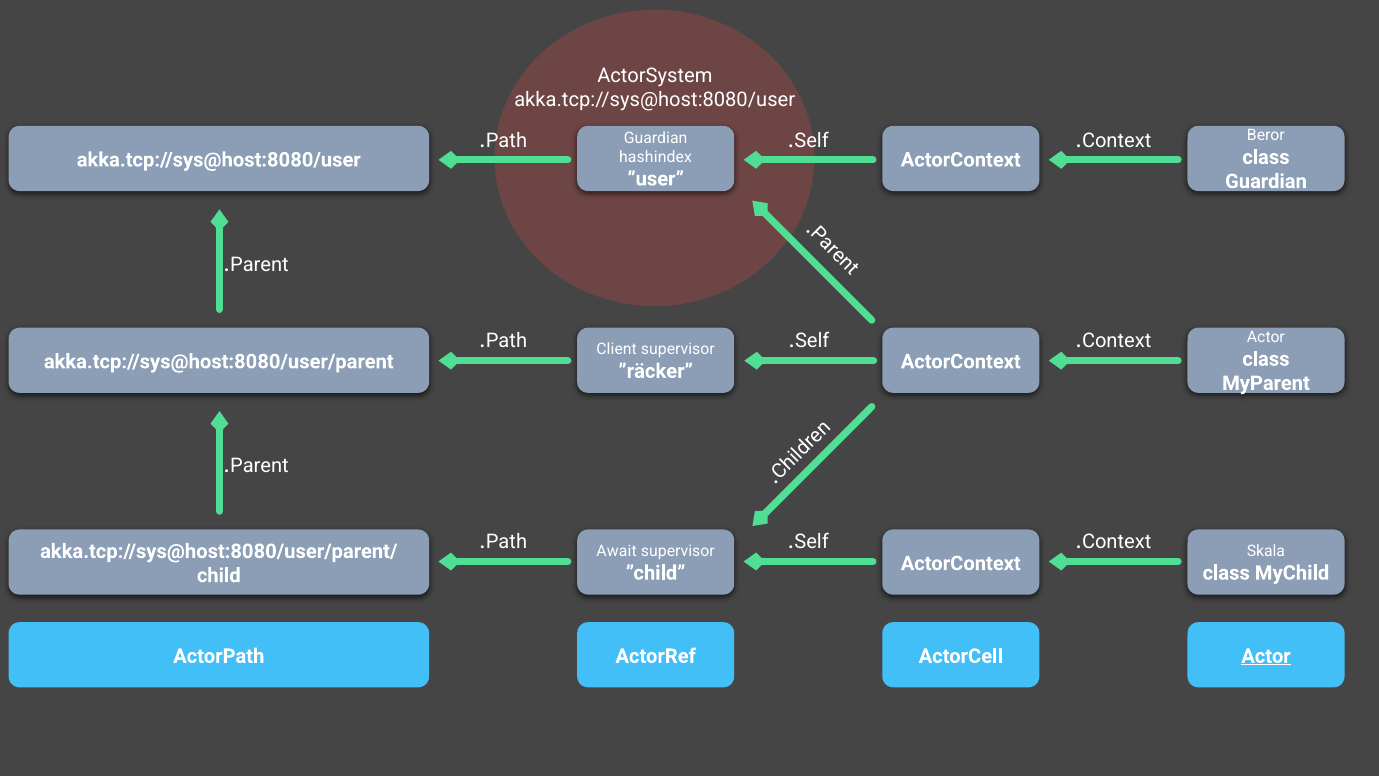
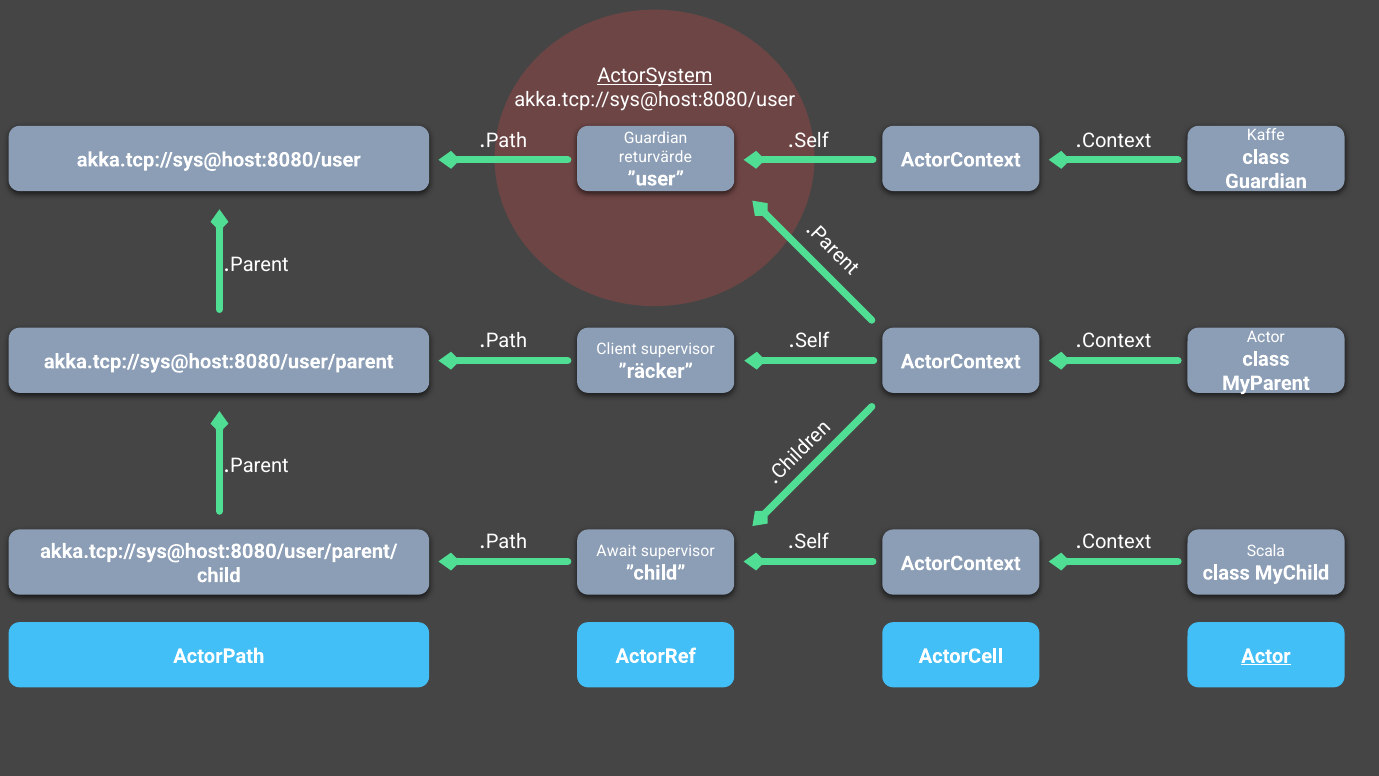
ActorSystem underline: none -> present (655, 76)
Beror: Beror -> Kaffe (1266, 135)
hashindex: hashindex -> returvärde (656, 157)
Skala: Skala -> Scala (1266, 551)
